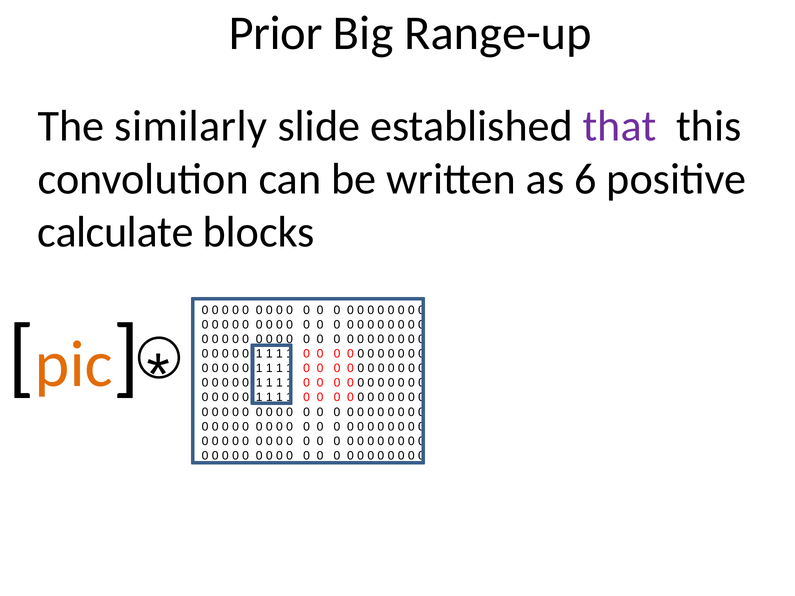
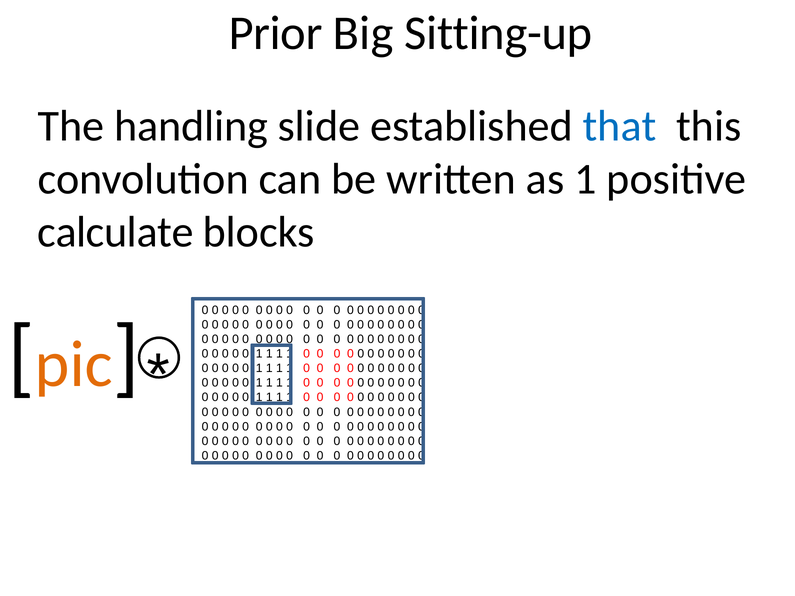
Range-up: Range-up -> Sitting-up (498, 33)
similarly: similarly -> handling (191, 126)
that colour: purple -> blue (620, 126)
as 6: 6 -> 1 (585, 179)
